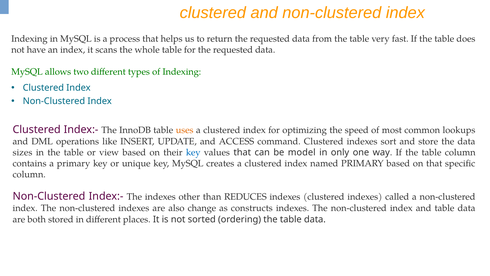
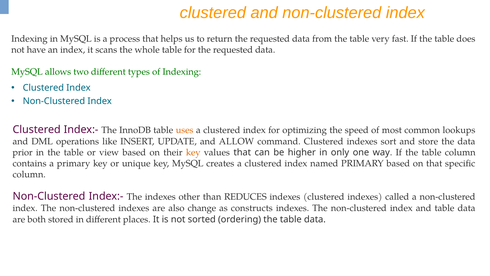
ACCESS: ACCESS -> ALLOW (236, 141)
sizes: sizes -> prior (23, 152)
key colour: blue -> orange (193, 152)
model: model -> higher (302, 152)
